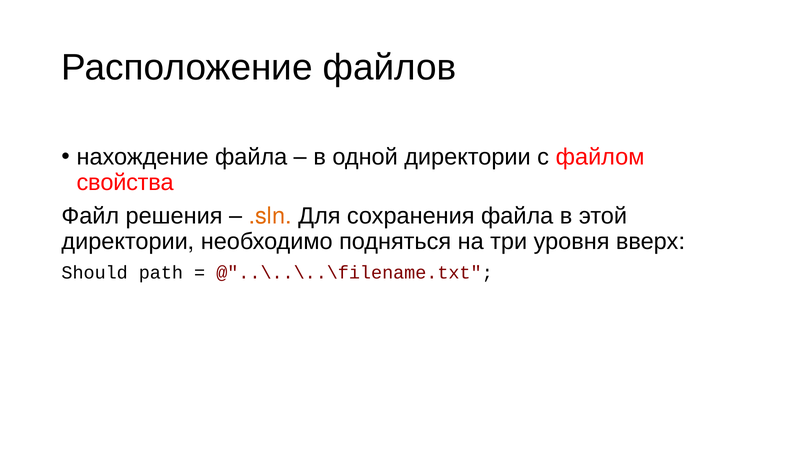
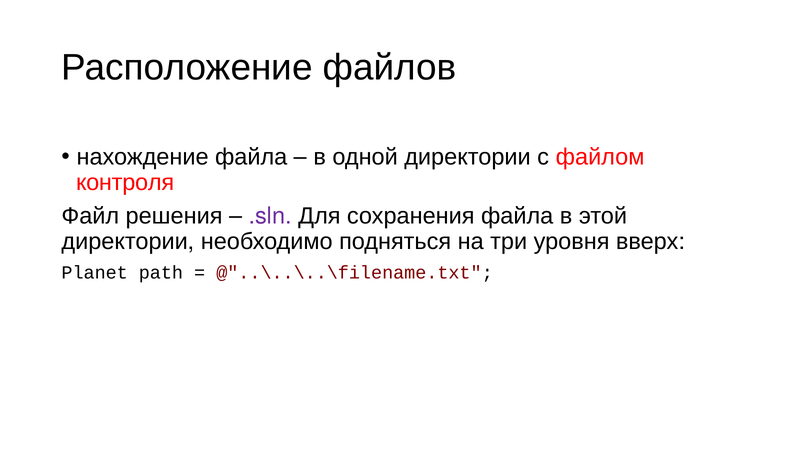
свойства: свойства -> контроля (125, 183)
.sln colour: orange -> purple (270, 216)
Should: Should -> Planet (95, 273)
